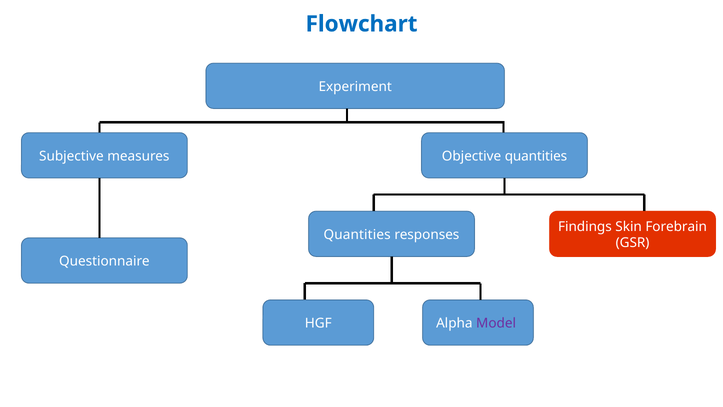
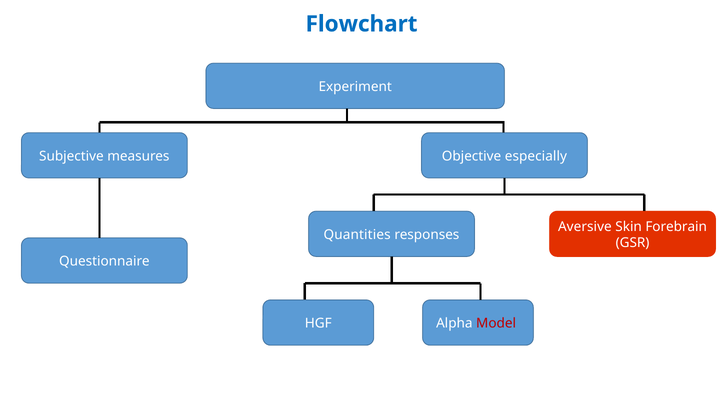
Objective quantities: quantities -> especially (536, 156)
Findings: Findings -> Aversive (585, 226)
Model colour: purple -> red (496, 323)
